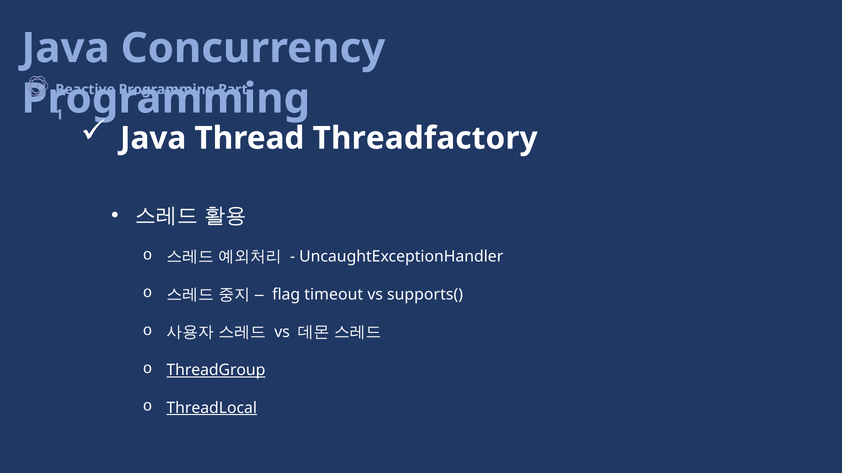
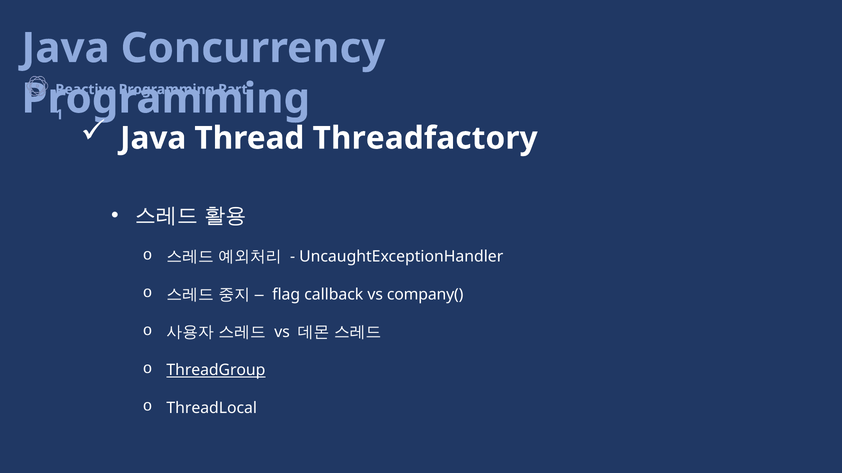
timeout: timeout -> callback (334, 295)
supports(: supports( -> company( (425, 295)
ThreadLocal underline: present -> none (212, 408)
